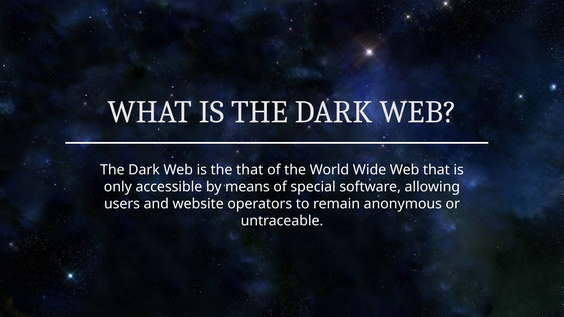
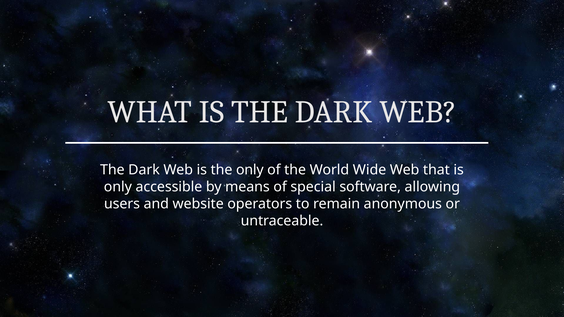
the that: that -> only (250, 170)
